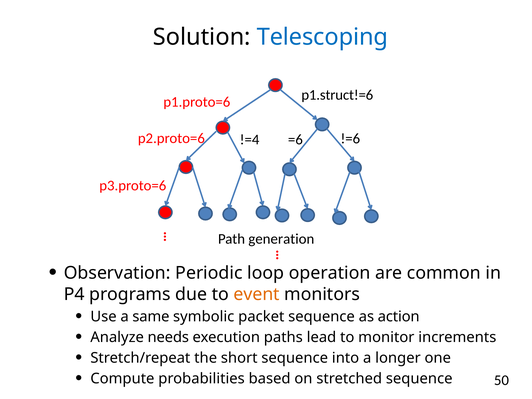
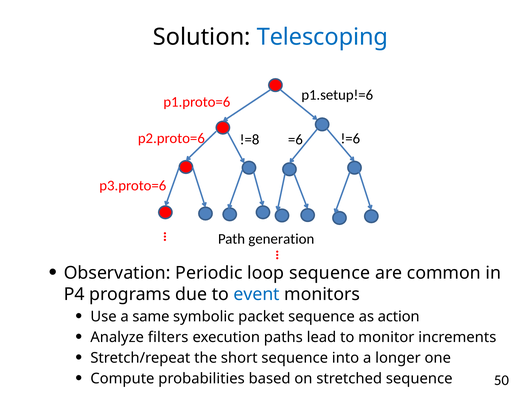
p1.struct!=6: p1.struct!=6 -> p1.setup!=6 (337, 95)
!=4: !=4 -> !=8 (250, 140)
loop operation: operation -> sequence (330, 273)
event colour: orange -> blue (257, 294)
needs: needs -> filters (168, 337)
